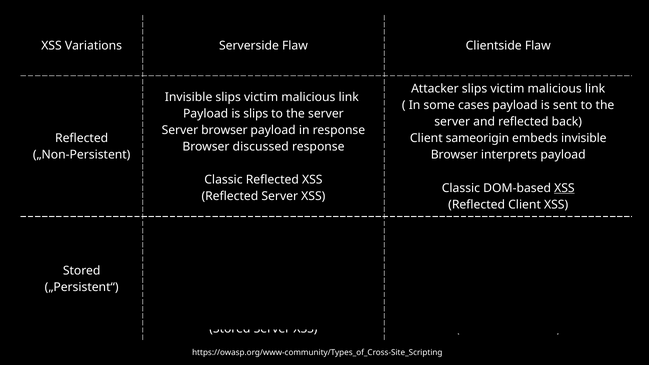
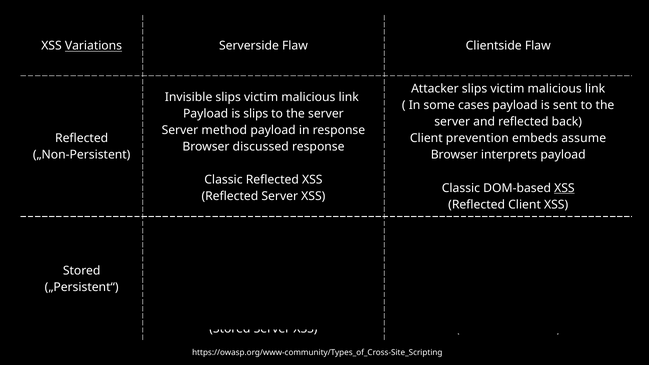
Variations underline: none -> present (93, 46)
Server browser: browser -> method (224, 130)
sameorigin: sameorigin -> prevention (477, 138)
embeds invisible: invisible -> assume (584, 138)
